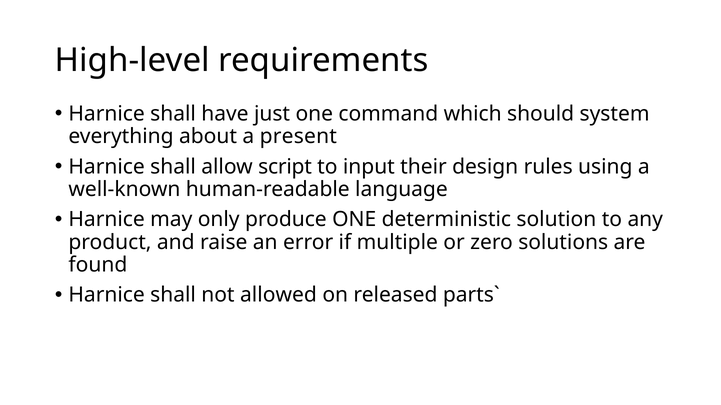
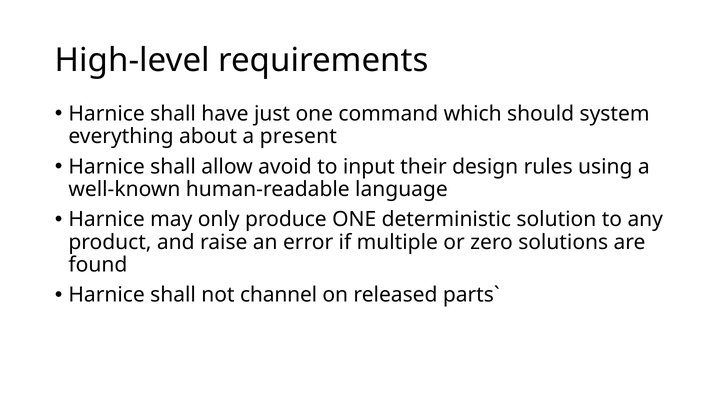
script: script -> avoid (285, 167)
allowed: allowed -> channel (279, 295)
